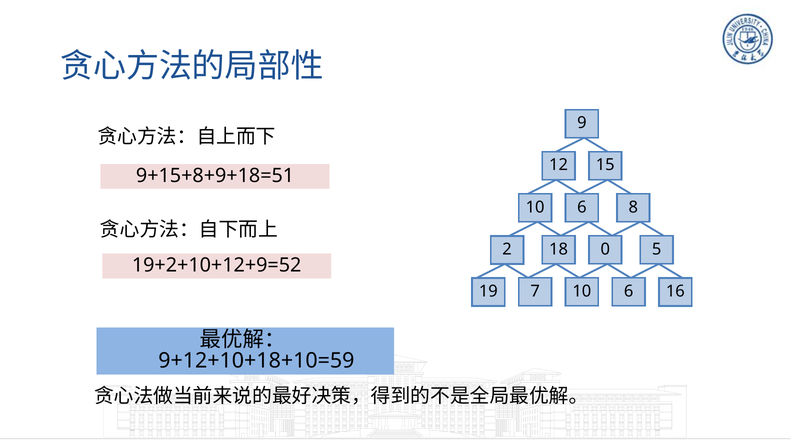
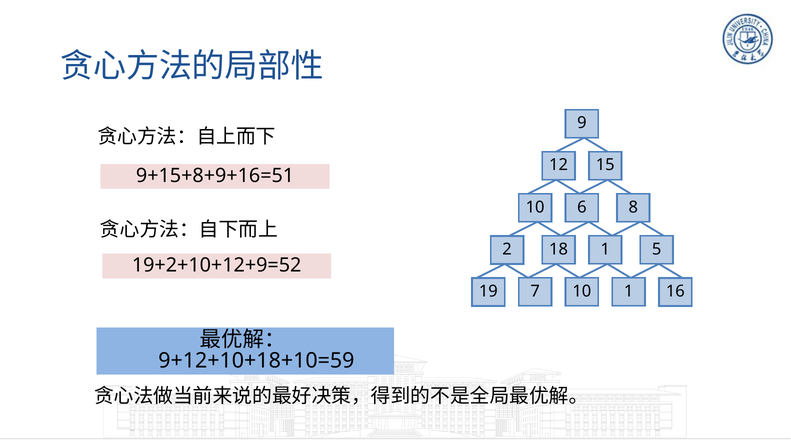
9+15+8+9+18=51: 9+15+8+9+18=51 -> 9+15+8+9+16=51 (215, 176)
18 0: 0 -> 1 (605, 249)
19 6: 6 -> 1 (629, 291)
